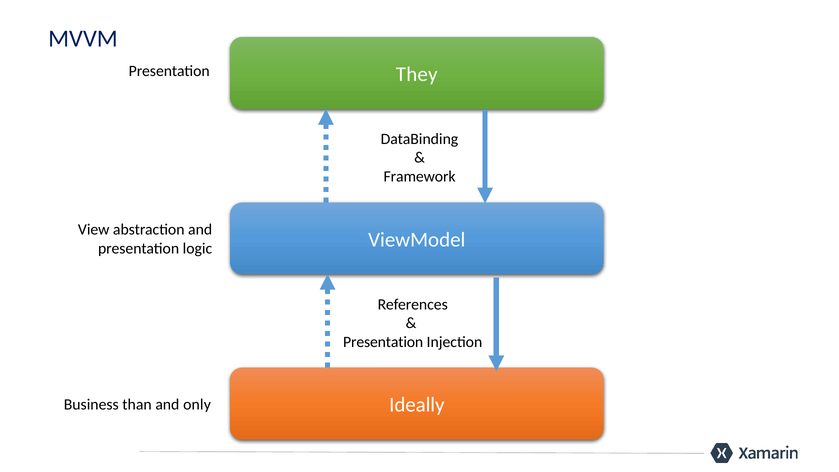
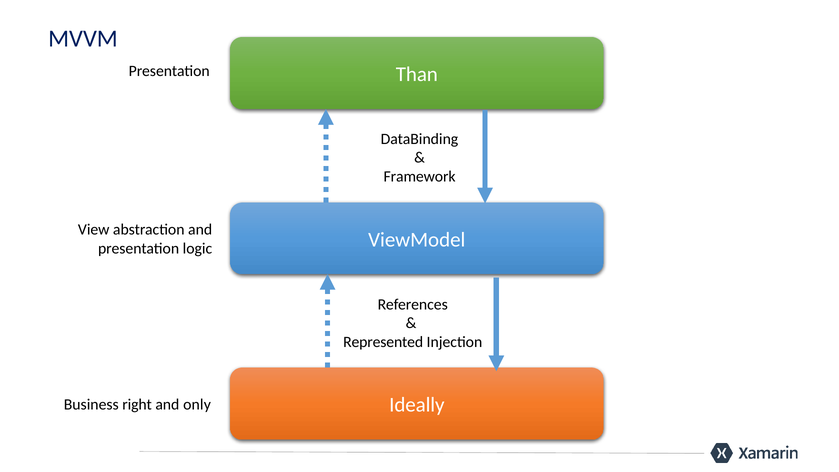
They: They -> Than (417, 74)
Presentation: Presentation -> Represented (383, 342)
than: than -> right (137, 404)
